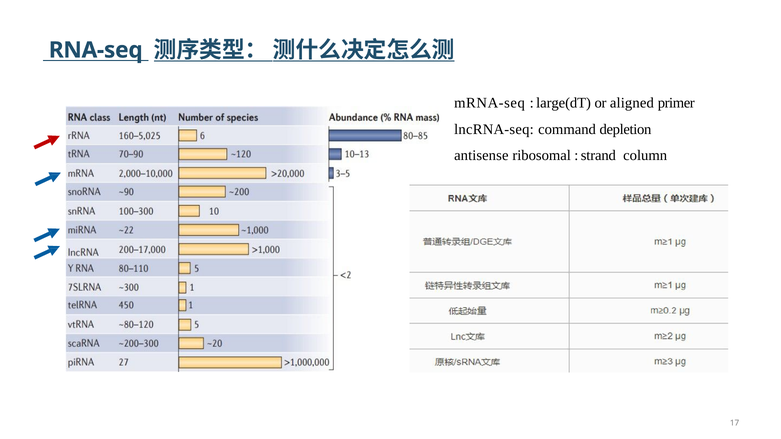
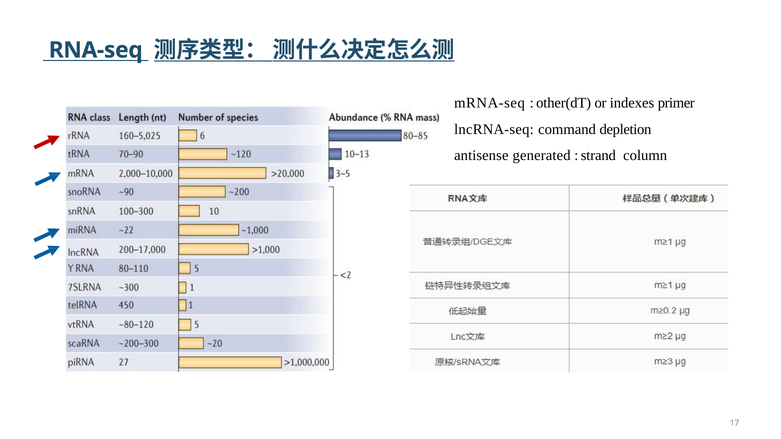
large(dT: large(dT -> other(dT (564, 103)
aligned: aligned -> indexes (632, 103)
ribosomal: ribosomal -> generated (542, 156)
